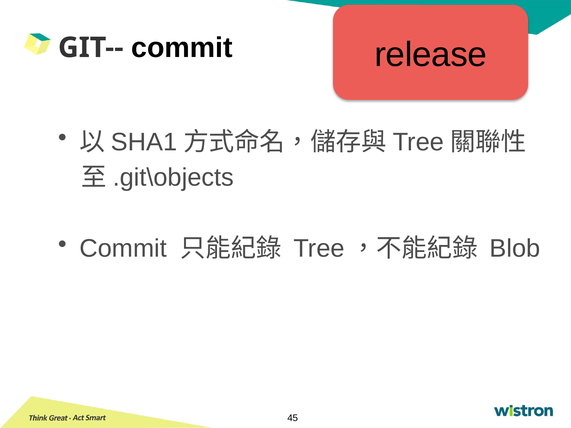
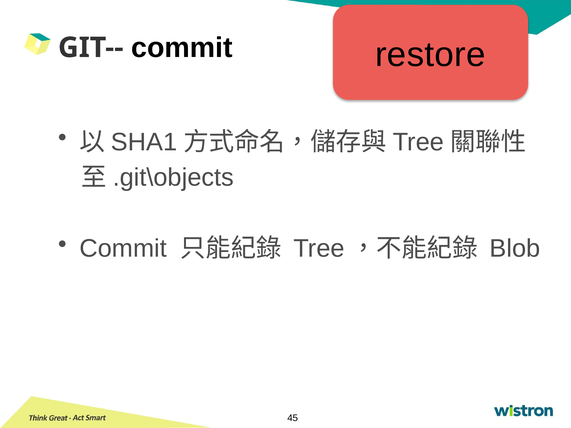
release: release -> restore (430, 55)
